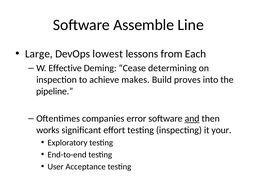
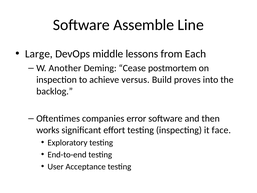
lowest: lowest -> middle (108, 54)
Effective: Effective -> Another (65, 68)
determining: determining -> postmortem (172, 68)
makes: makes -> versus (135, 80)
pipeline: pipeline -> backlog (55, 91)
and underline: present -> none (192, 118)
your: your -> face (221, 130)
